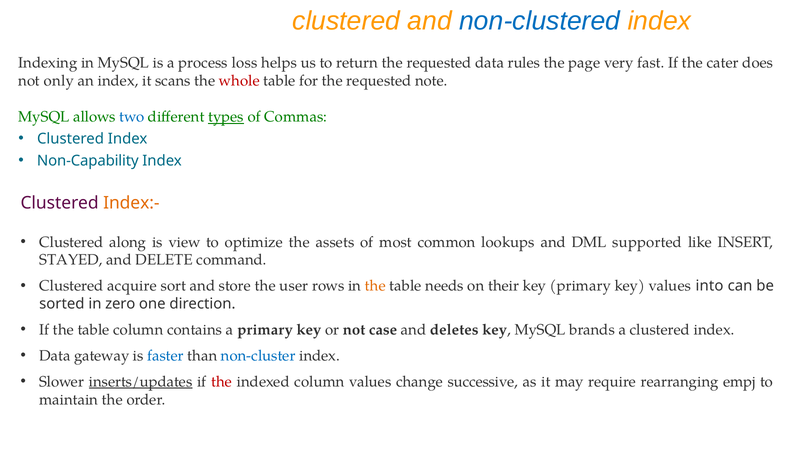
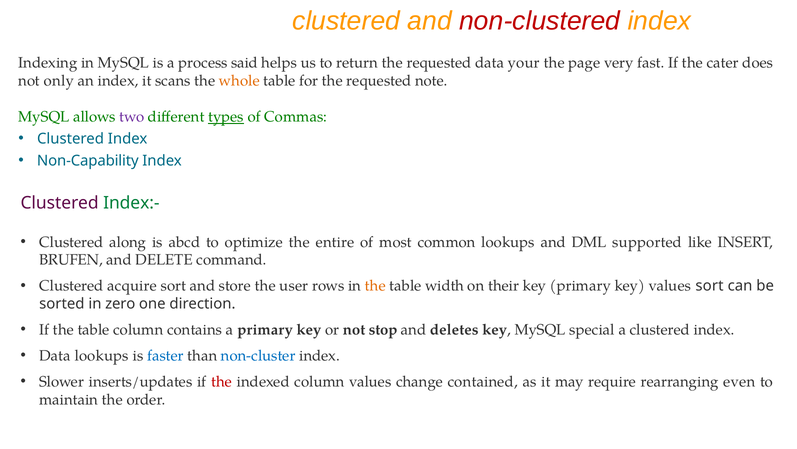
non-clustered colour: blue -> red (540, 21)
loss: loss -> said (245, 63)
rules: rules -> your (524, 63)
whole colour: red -> orange (239, 81)
two colour: blue -> purple (132, 117)
Index:- colour: orange -> green (131, 203)
view: view -> abcd (184, 242)
assets: assets -> entire (335, 242)
STAYED: STAYED -> BRUFEN (71, 260)
needs: needs -> width (445, 286)
values into: into -> sort (710, 286)
case: case -> stop (383, 329)
brands: brands -> special (592, 329)
Data gateway: gateway -> lookups (102, 355)
inserts/updates underline: present -> none (141, 381)
successive: successive -> contained (483, 381)
empj: empj -> even (739, 381)
